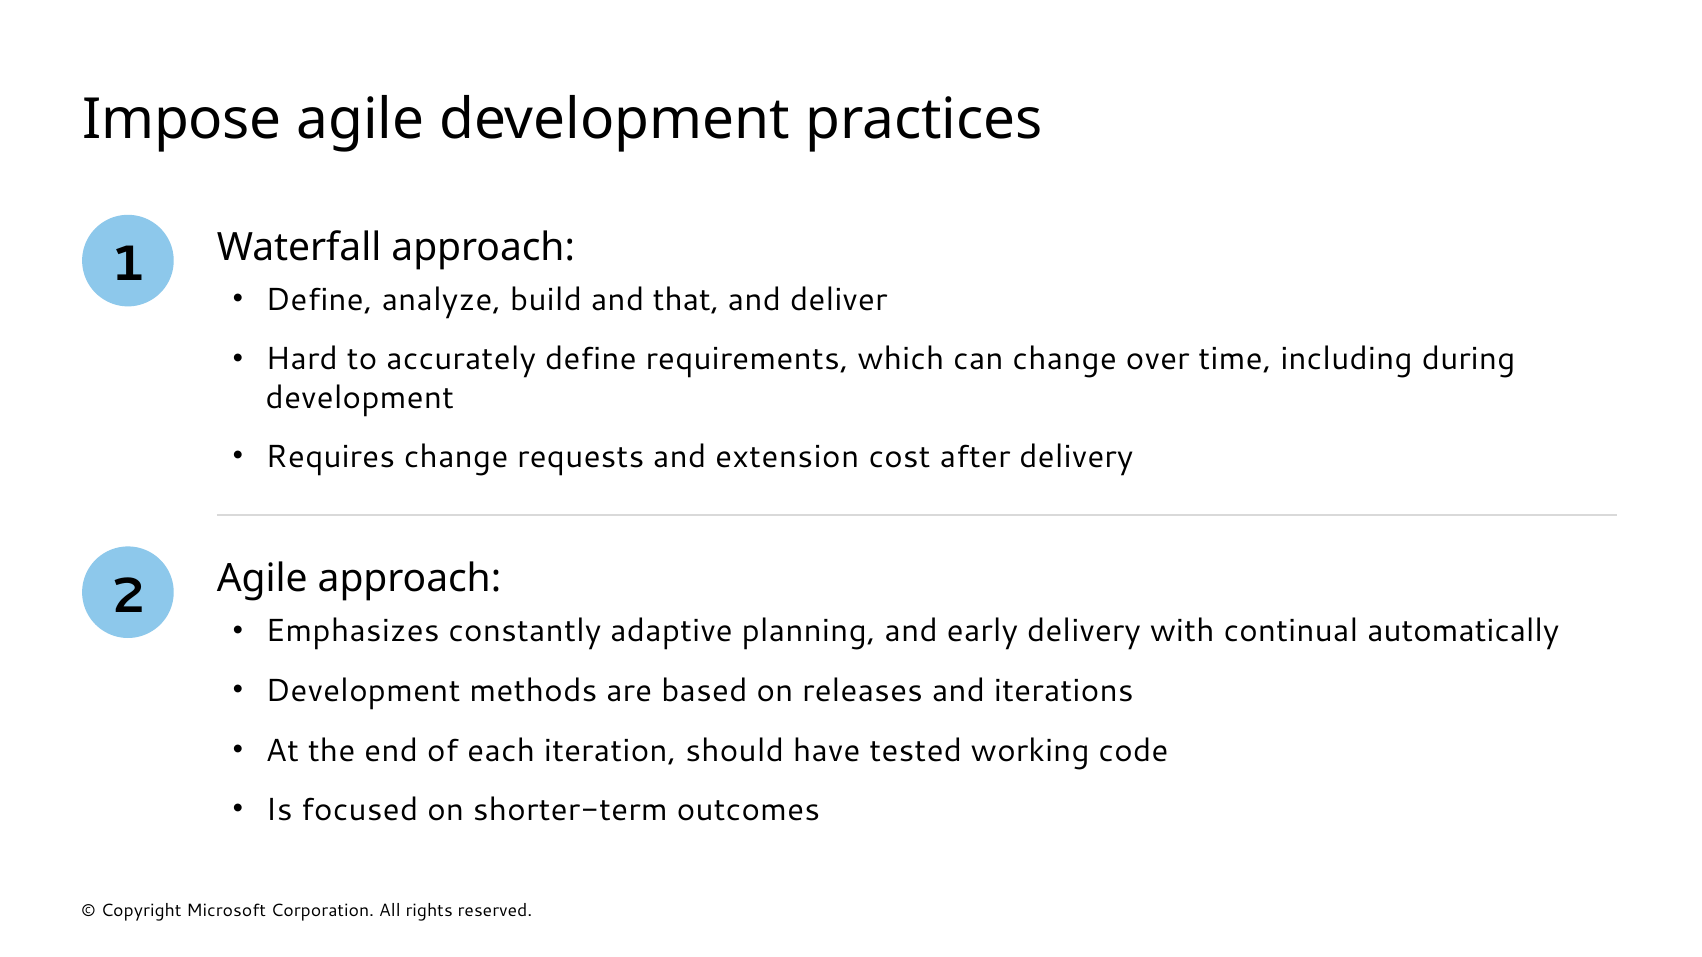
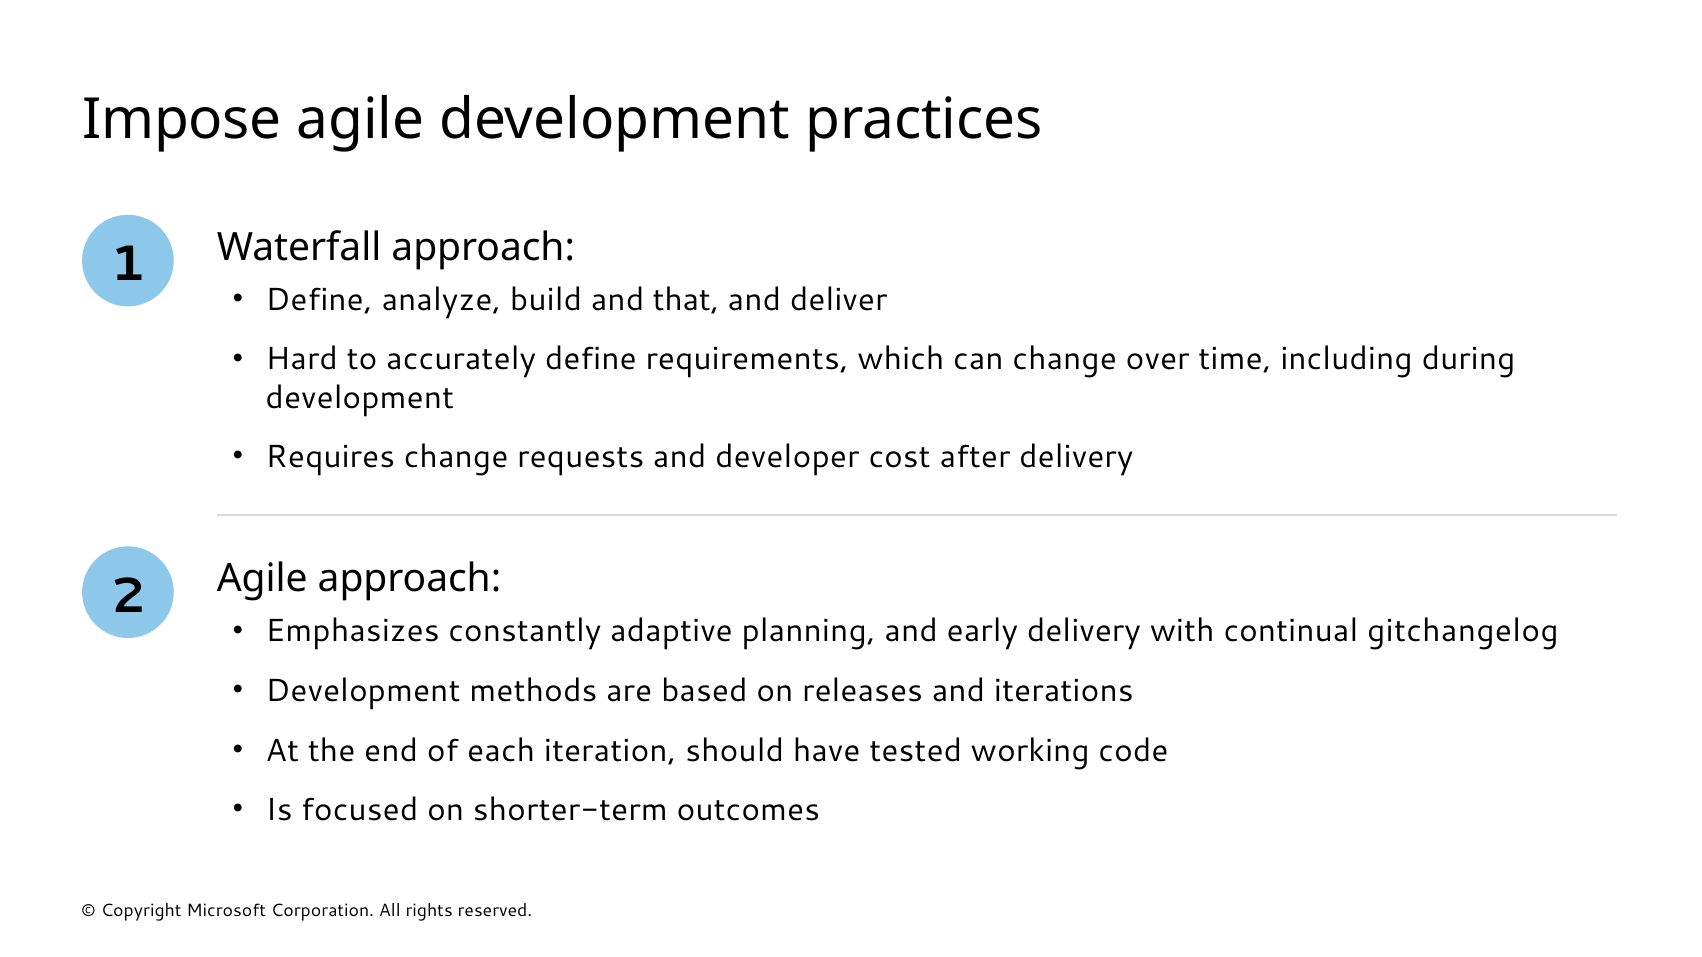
extension: extension -> developer (787, 457)
automatically: automatically -> gitchangelog (1463, 632)
